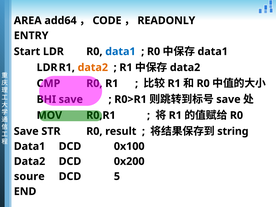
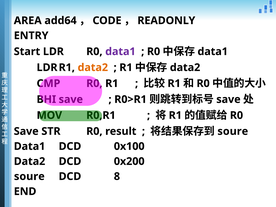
data1 colour: blue -> purple (120, 52)
string: string -> soure (233, 131)
5: 5 -> 8 (117, 176)
